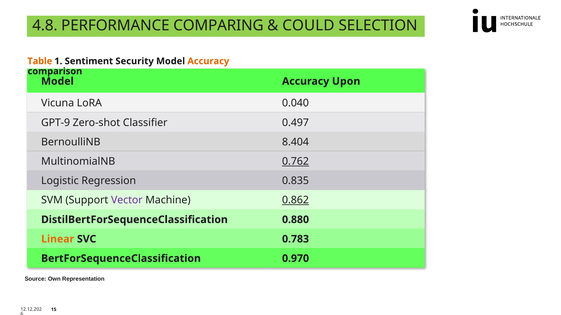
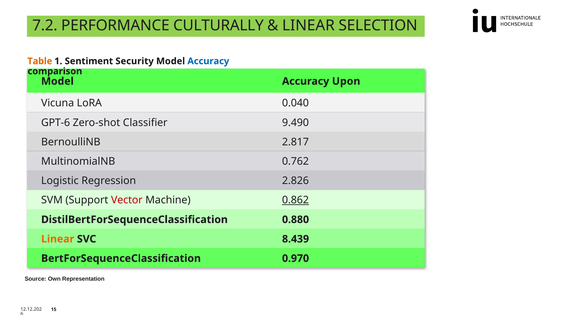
4.8: 4.8 -> 7.2 (45, 26)
COMPARING: COMPARING -> CULTURALLY (218, 26)
COULD: COULD -> LINEAR (308, 26)
Accuracy colour: orange -> blue (208, 61)
GPT-9: GPT-9 -> GPT-6 (56, 123)
0.497: 0.497 -> 9.490 (295, 123)
8.404: 8.404 -> 2.817 (295, 142)
0.762 underline: present -> none (295, 162)
0.835: 0.835 -> 2.826 (295, 181)
Vector colour: purple -> red (127, 201)
0.783: 0.783 -> 8.439 (296, 239)
